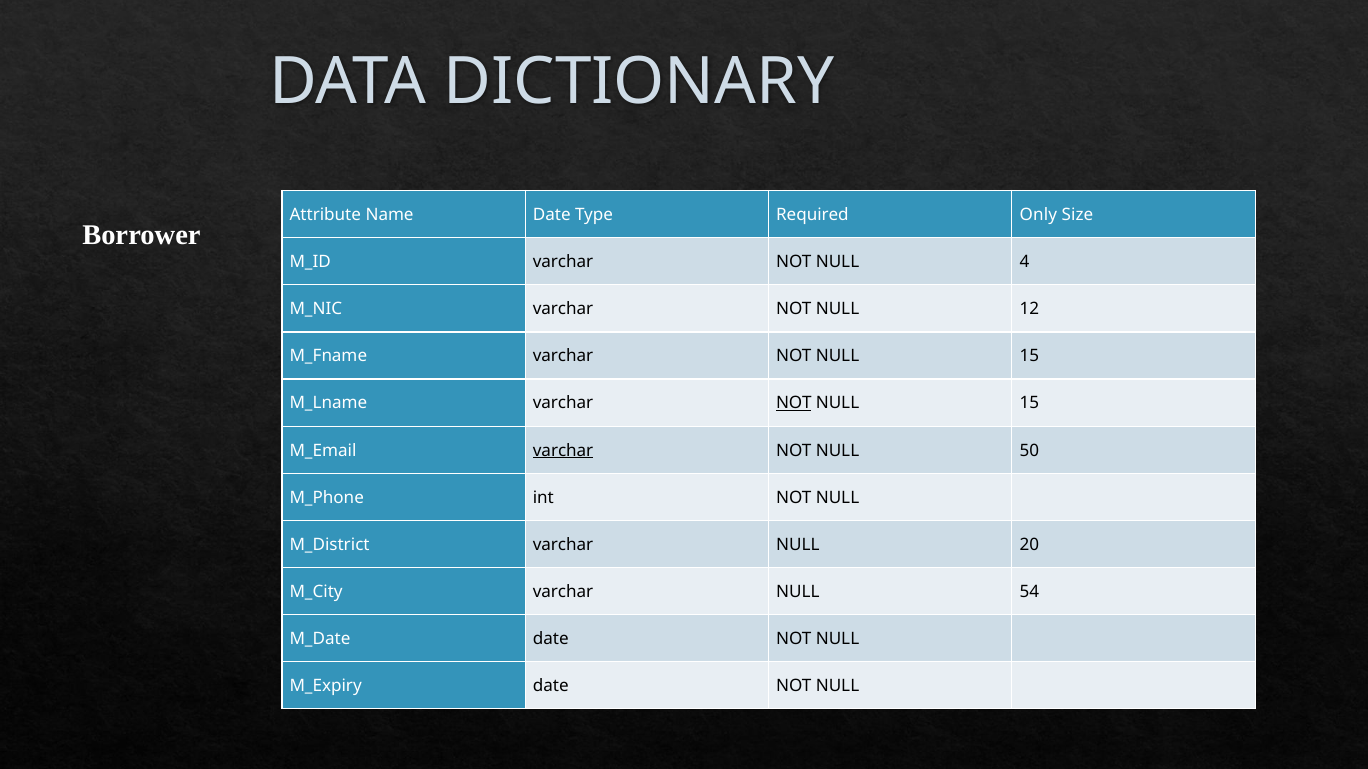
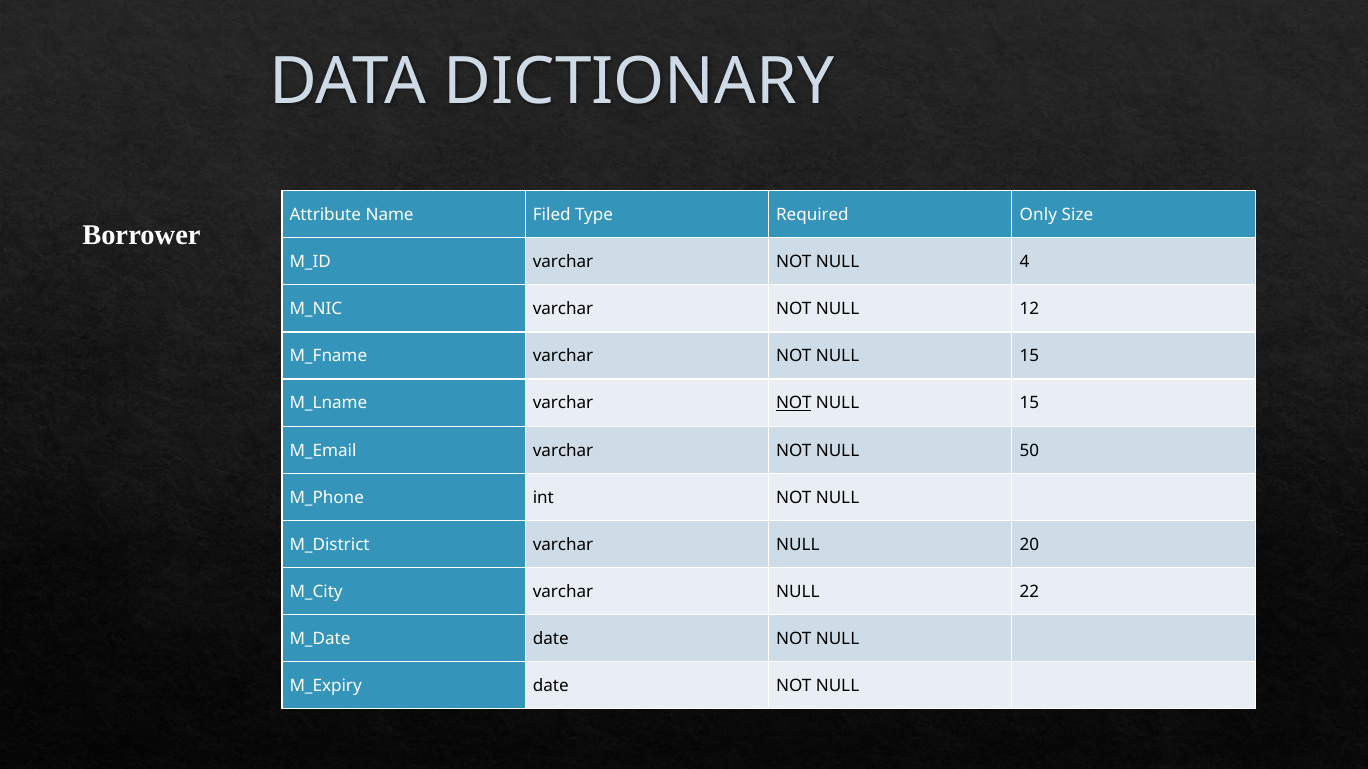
Name Date: Date -> Filed (552, 215)
varchar underline: present -> none (563, 451)
54: 54 -> 22 (1029, 592)
